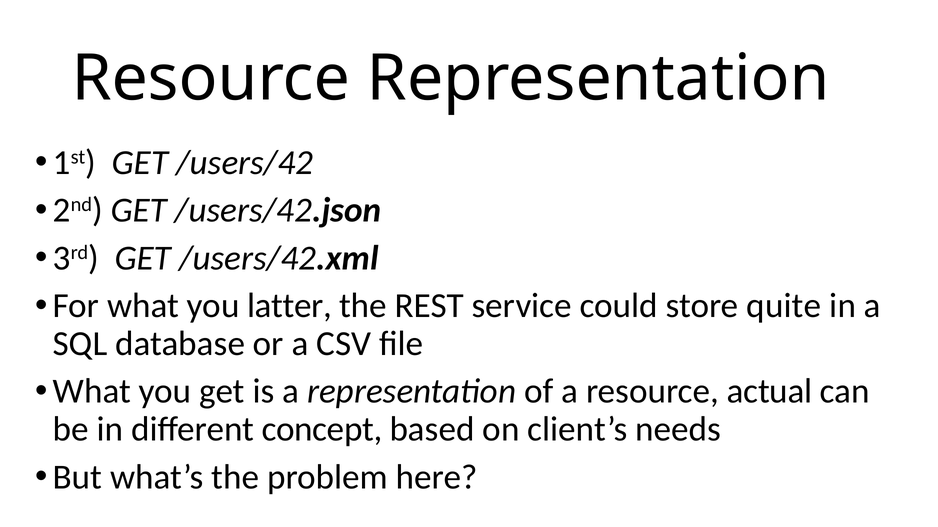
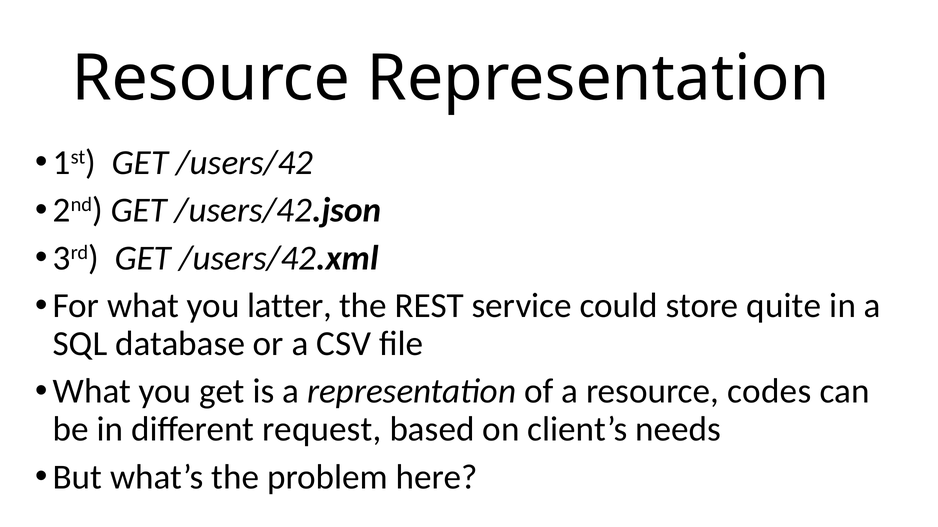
actual: actual -> codes (769, 392)
concept: concept -> request (322, 430)
